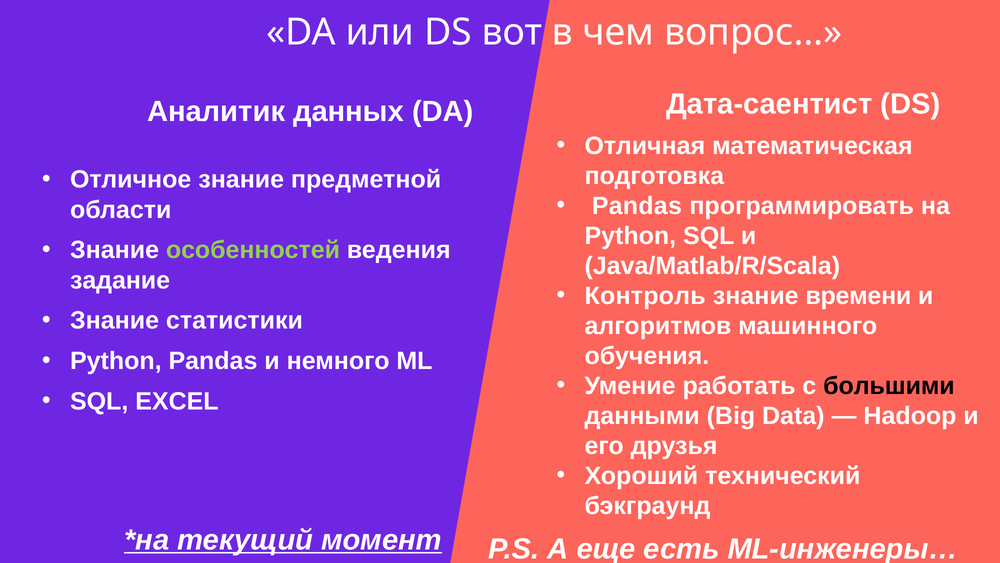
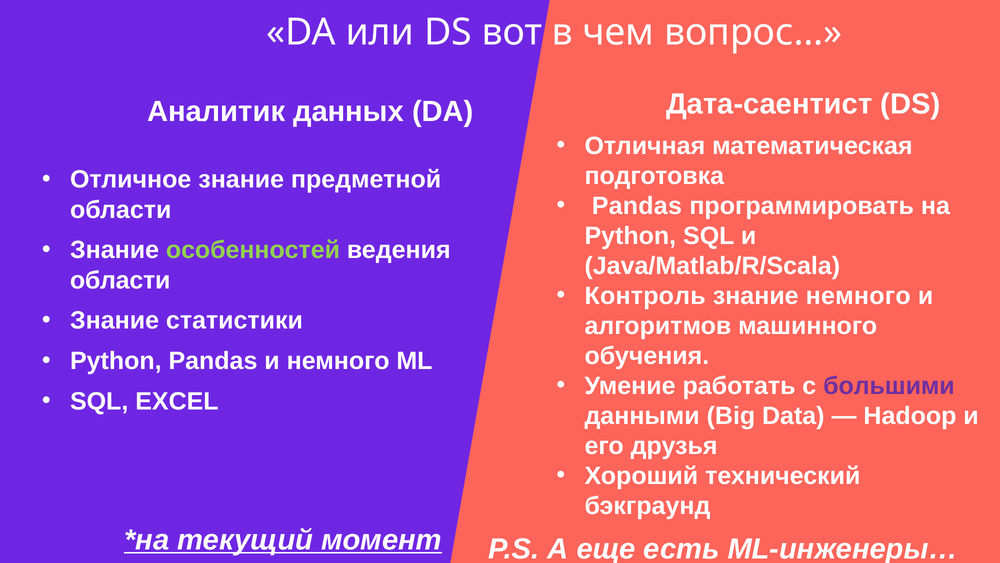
задание: задание -> области (120, 280)
знание времени: времени -> немного (858, 296)
большими colour: black -> purple (889, 386)
